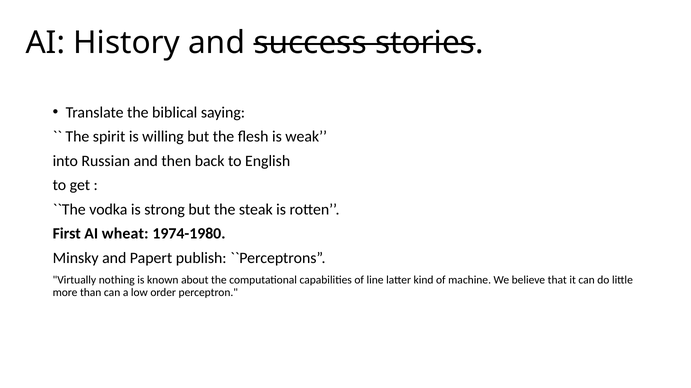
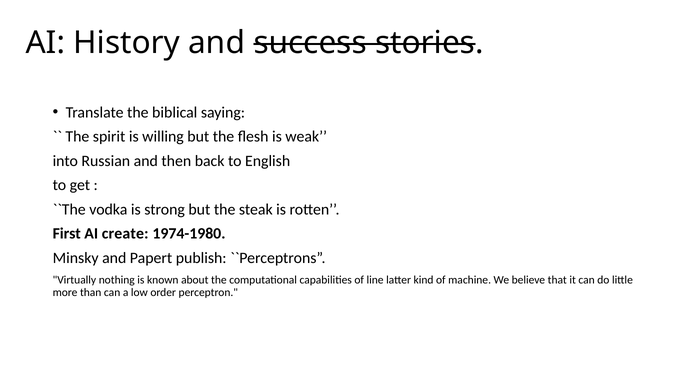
wheat: wheat -> create (125, 234)
